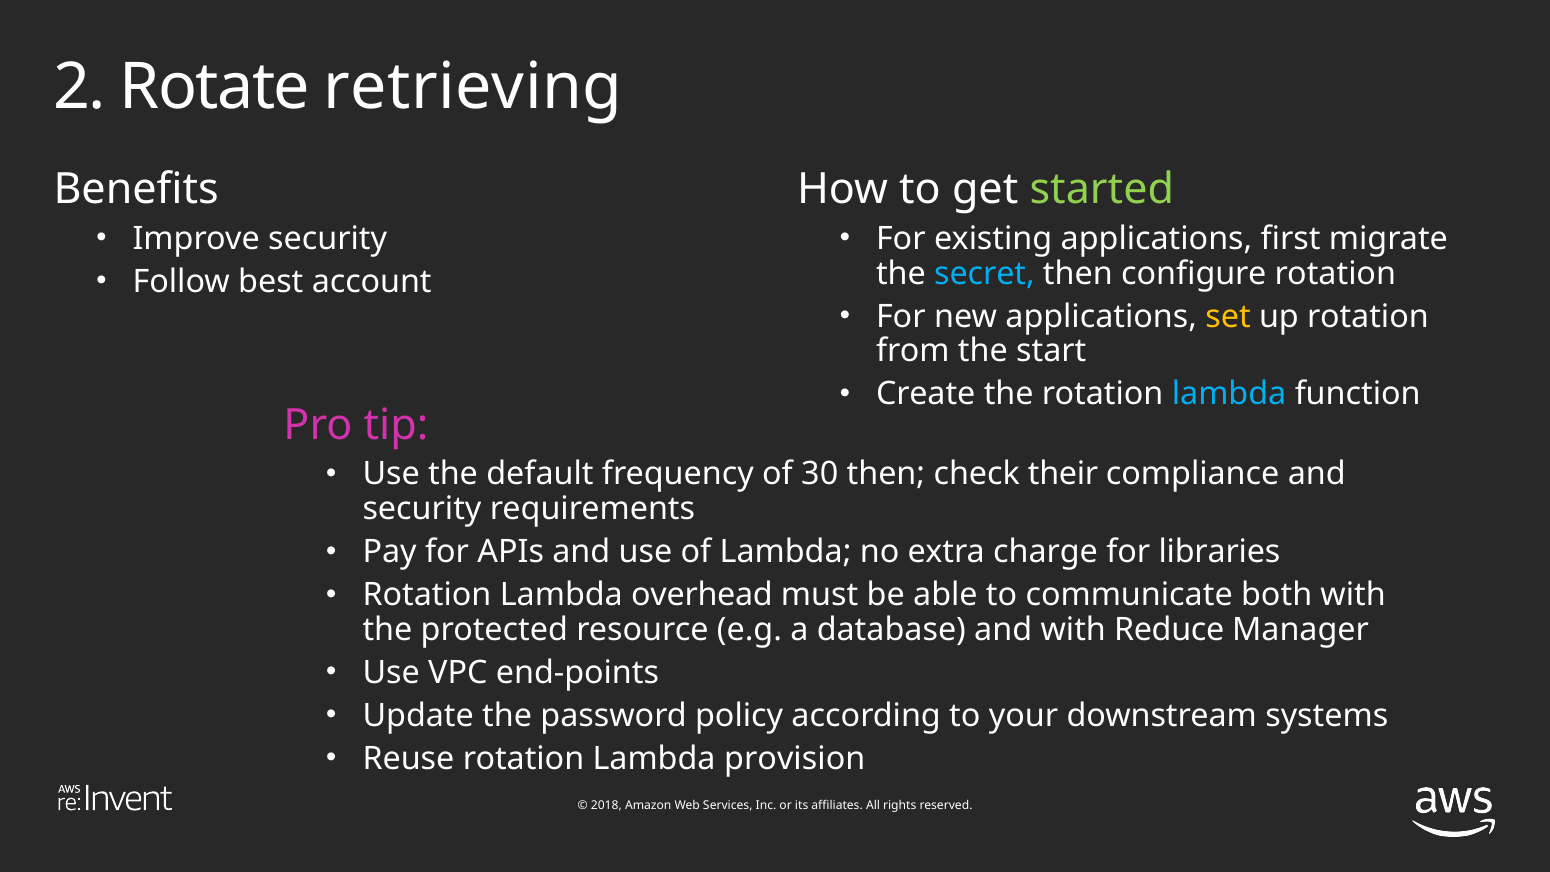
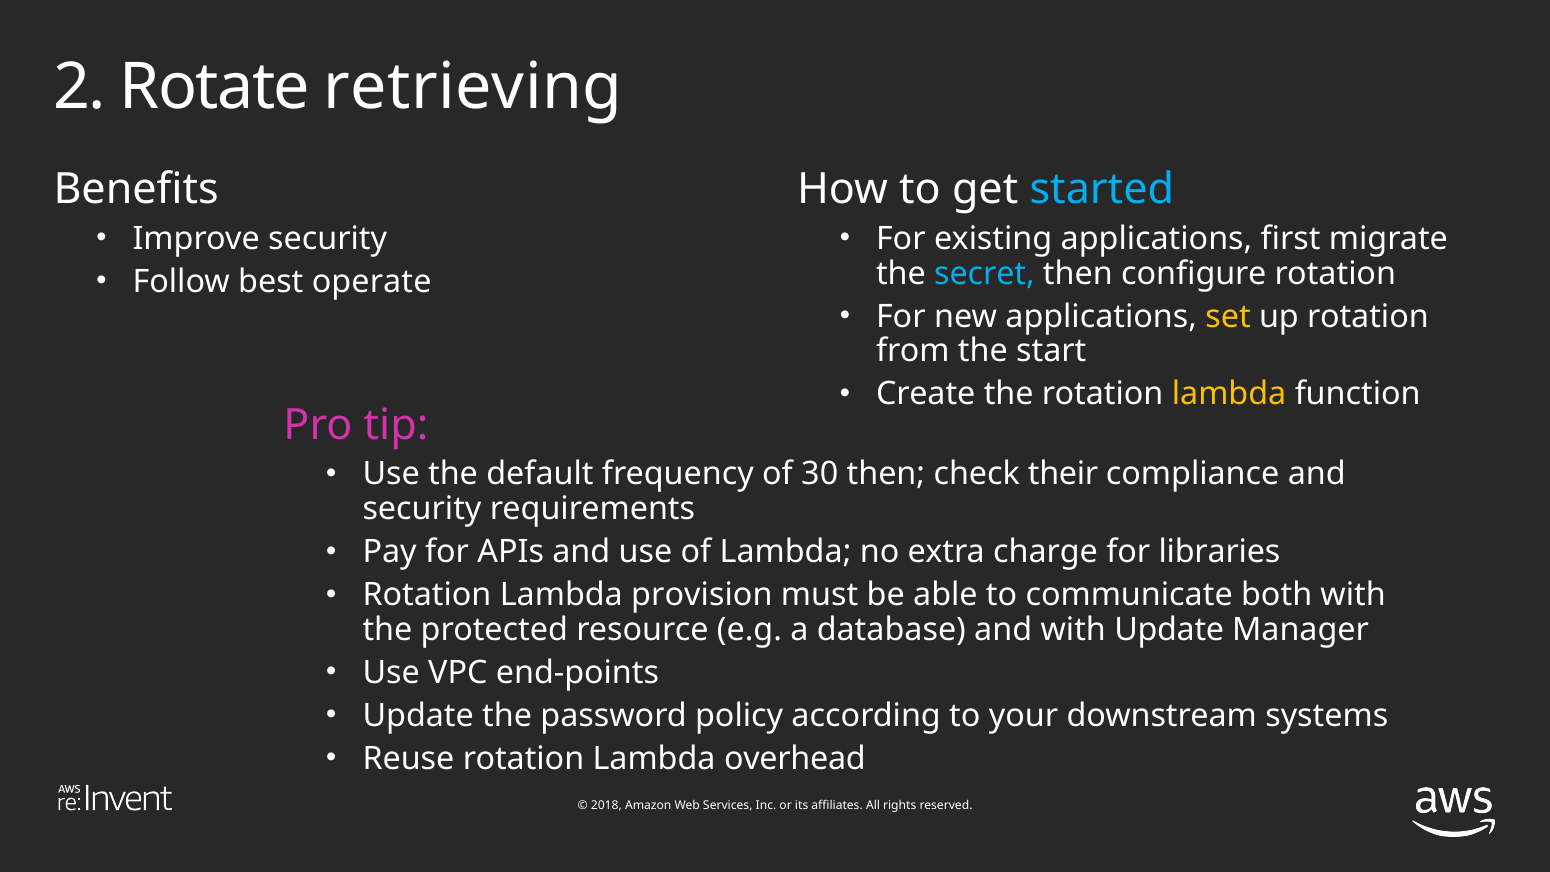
started colour: light green -> light blue (1102, 190)
account: account -> operate (372, 281)
lambda colour: light blue -> yellow (1229, 394)
overhead: overhead -> provision (702, 595)
with Reduce: Reduce -> Update (1169, 630)
provision: provision -> overhead (795, 758)
